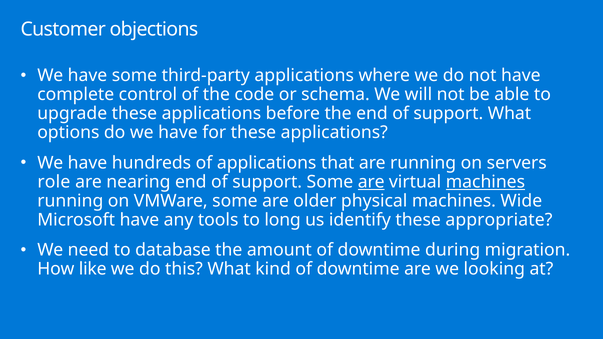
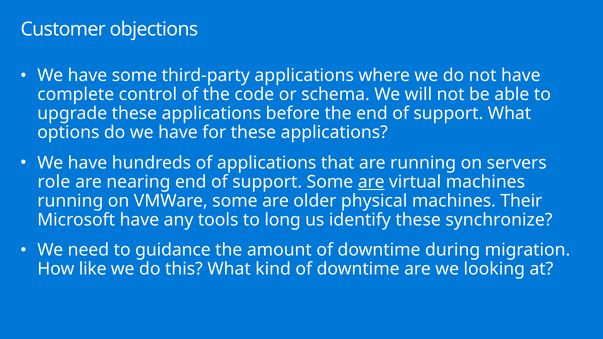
machines underline: present -> none (485, 182)
Wide: Wide -> Their (521, 201)
appropriate: appropriate -> synchronize (499, 220)
database: database -> guidance (173, 250)
